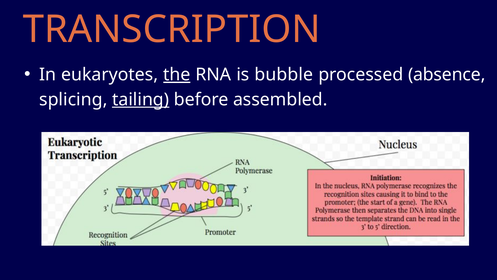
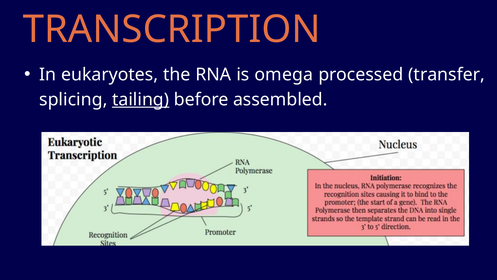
the underline: present -> none (177, 75)
bubble: bubble -> omega (284, 75)
absence: absence -> transfer (447, 75)
